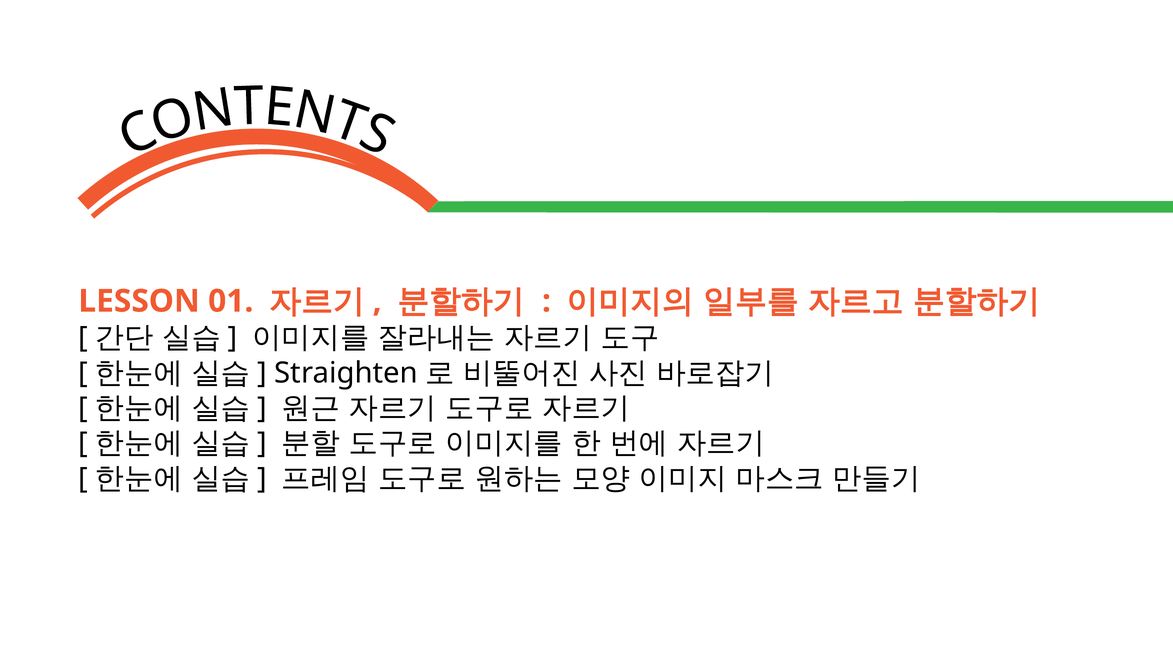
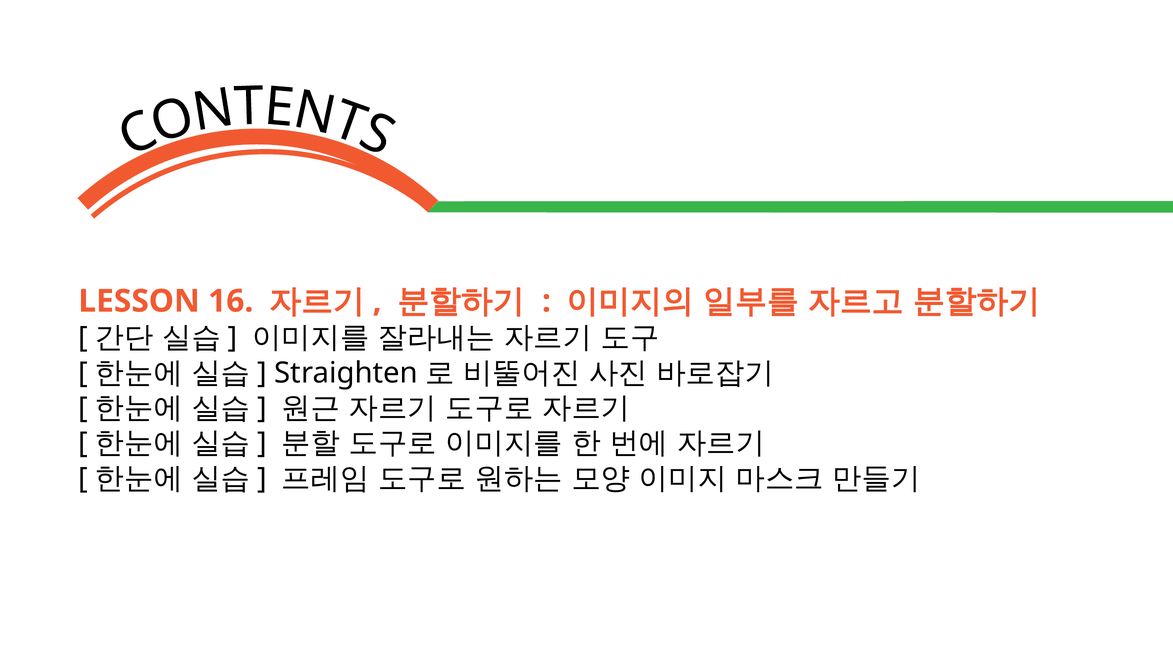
01: 01 -> 16 (231, 301)
